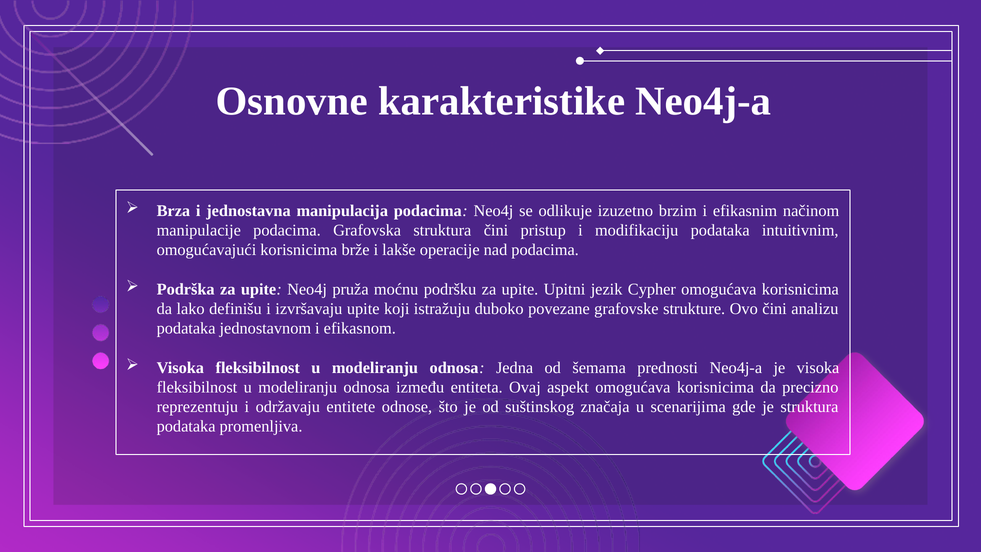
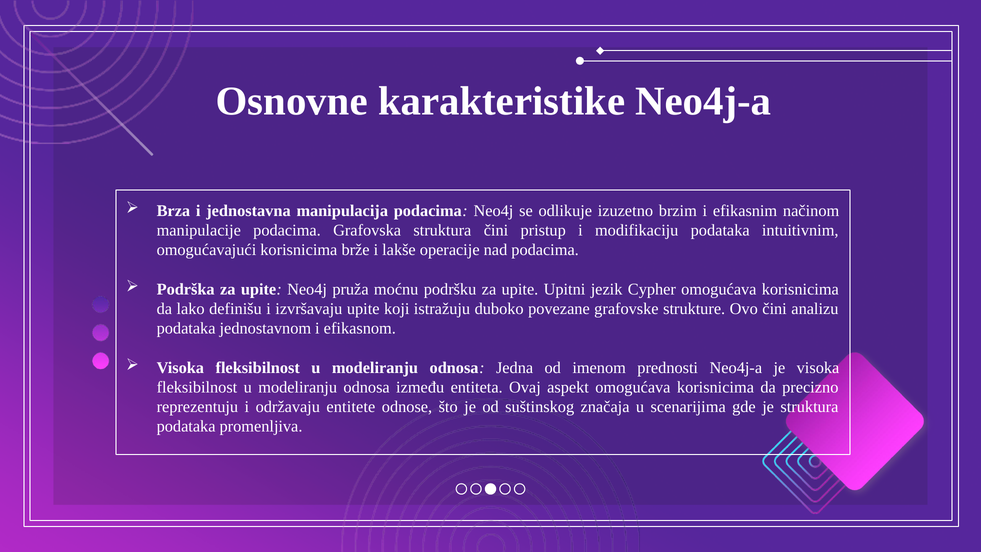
šemama: šemama -> imenom (599, 368)
